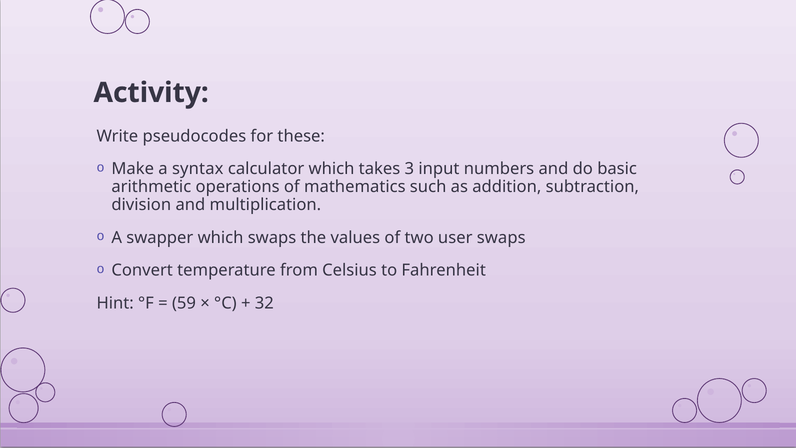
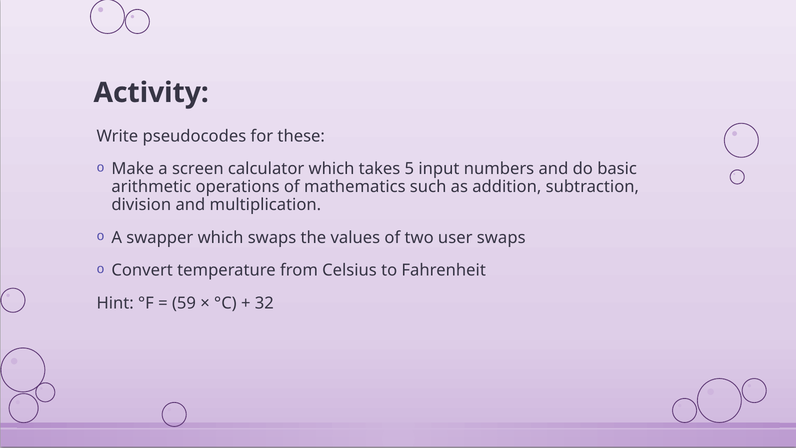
syntax: syntax -> screen (198, 169)
3: 3 -> 5 (409, 169)
